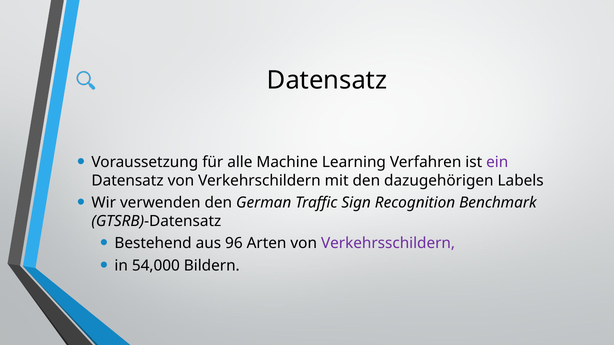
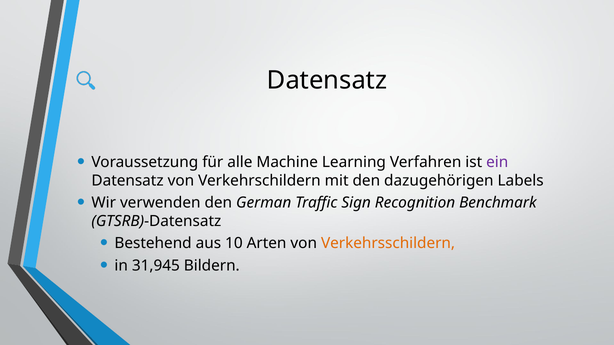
96: 96 -> 10 (234, 244)
Verkehrsschildern colour: purple -> orange (388, 244)
54,000: 54,000 -> 31,945 (156, 266)
